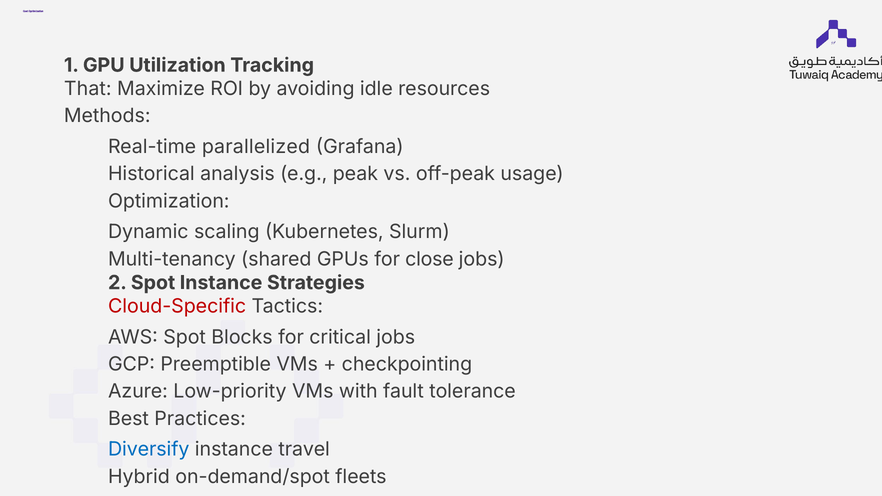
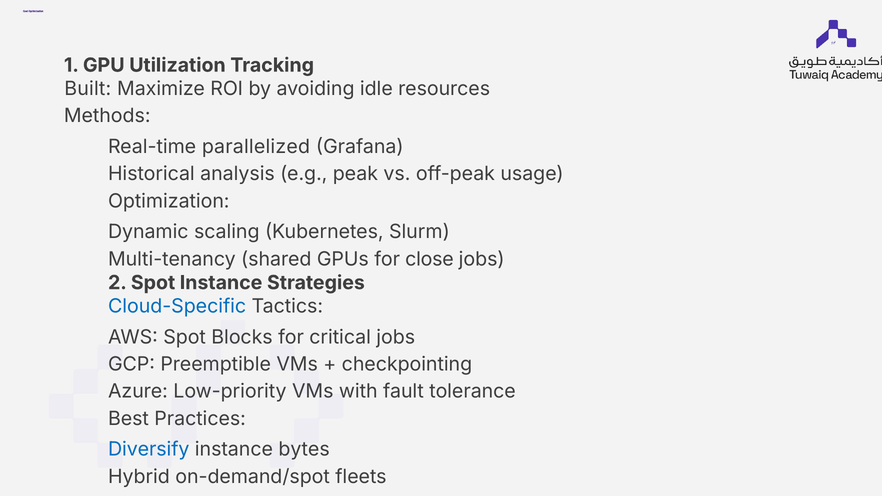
That: That -> Built (88, 89)
Cloud-Specific colour: red -> blue (177, 306)
travel: travel -> bytes (304, 450)
